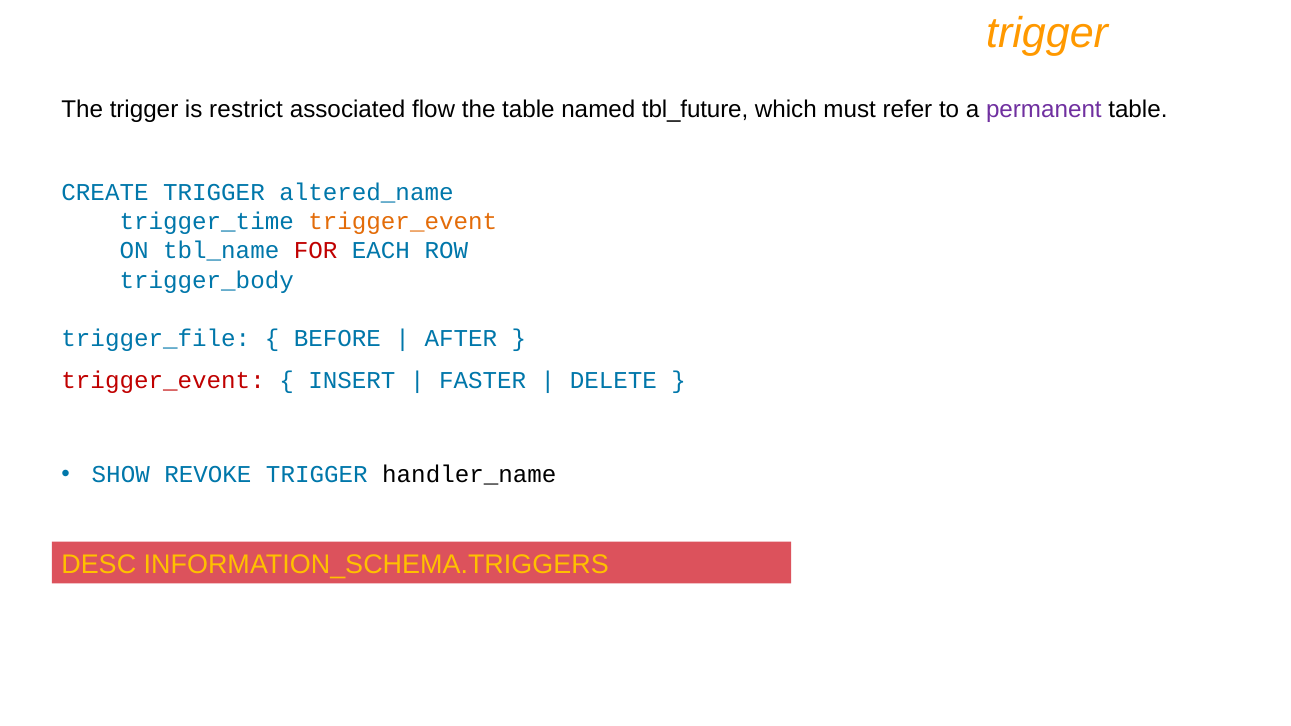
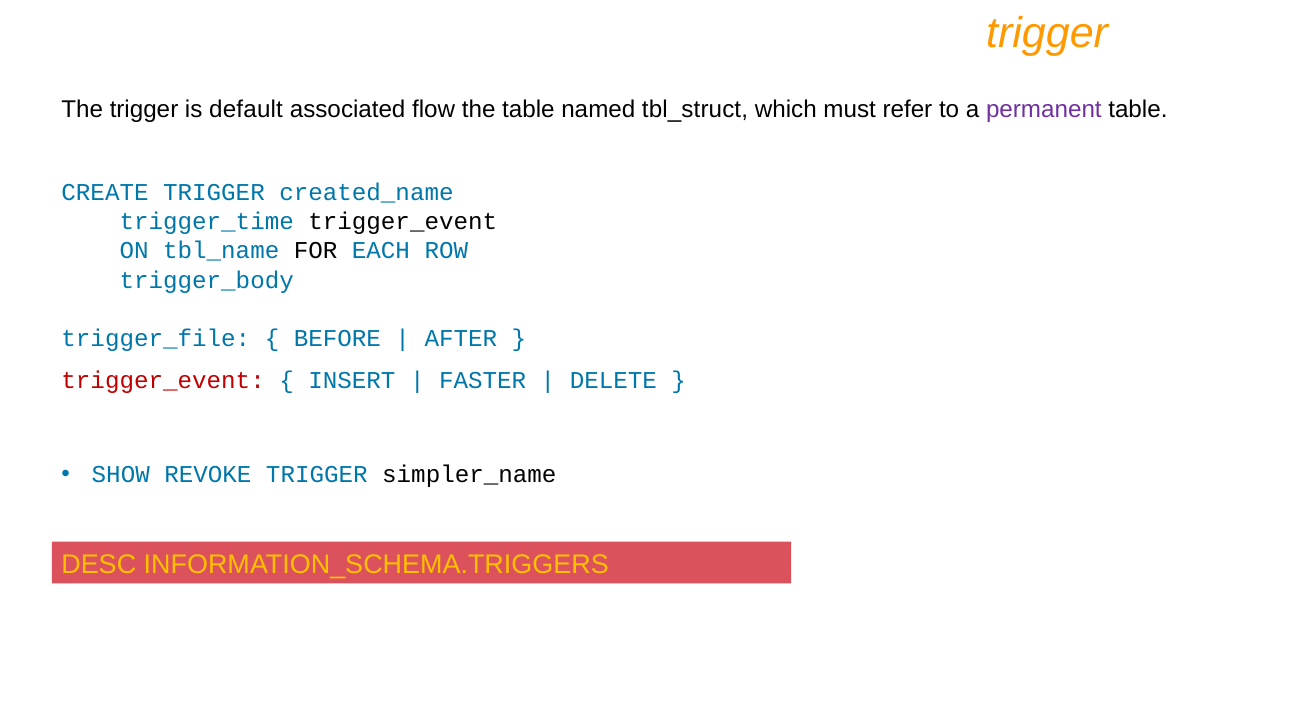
restrict: restrict -> default (246, 110)
tbl_future: tbl_future -> tbl_struct (695, 110)
altered_name: altered_name -> created_name (366, 193)
trigger_event colour: orange -> black (403, 222)
FOR colour: red -> black (316, 251)
handler_name: handler_name -> simpler_name (469, 475)
